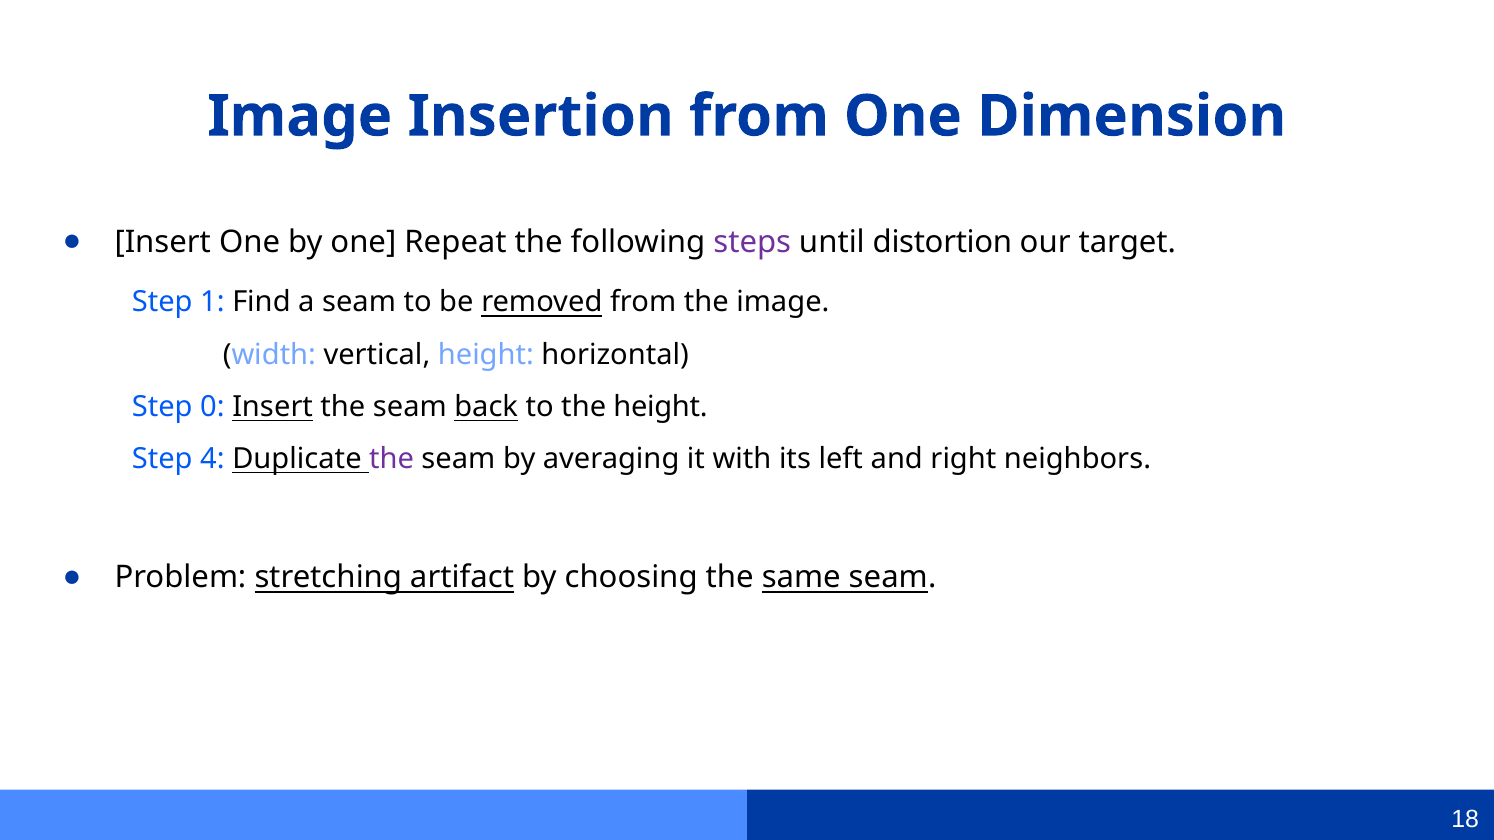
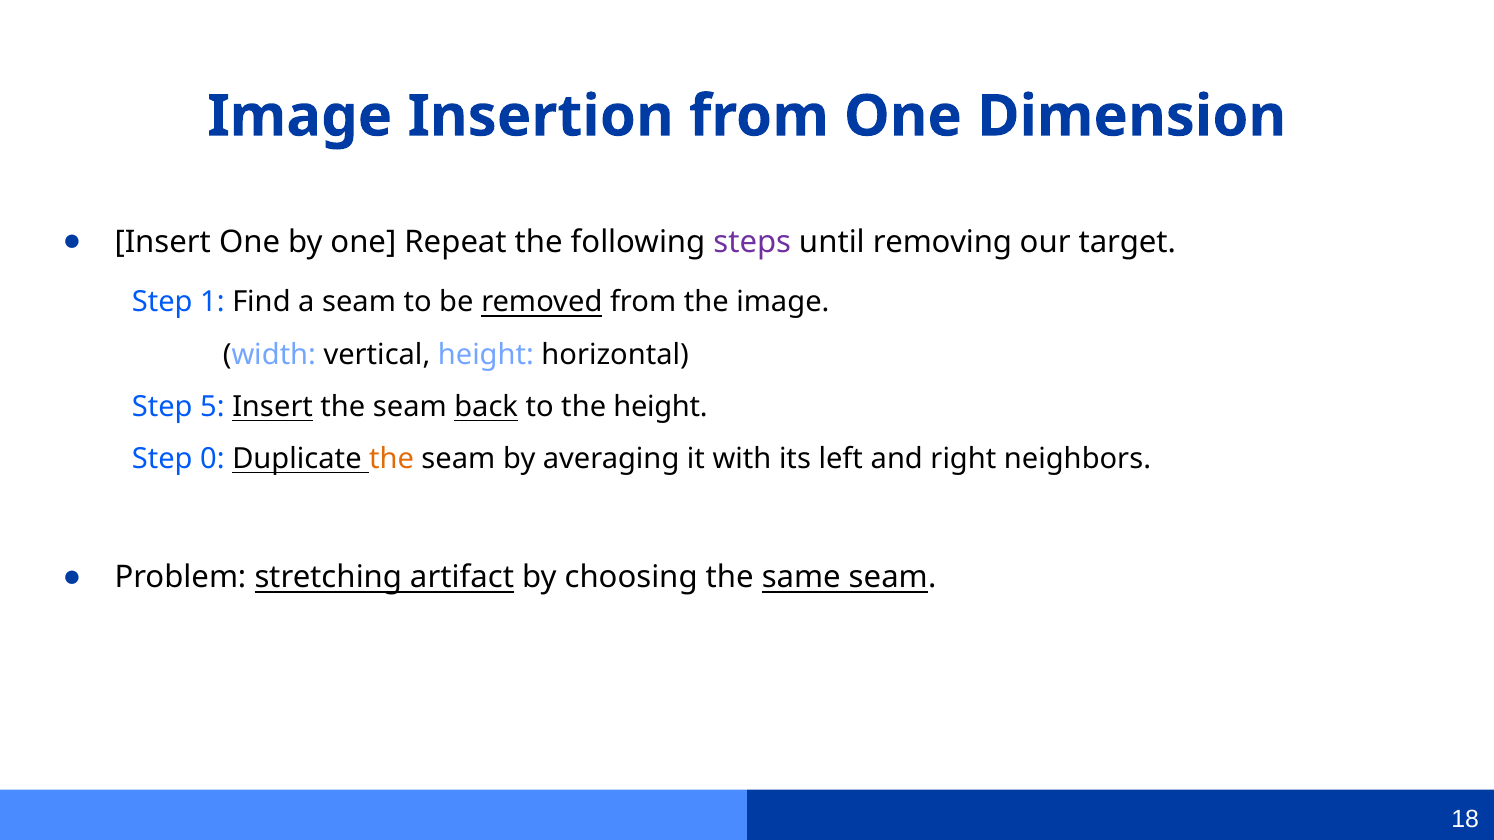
distortion: distortion -> removing (942, 242)
0: 0 -> 5 (212, 407)
4: 4 -> 0 (212, 459)
the colour: purple -> orange (392, 459)
